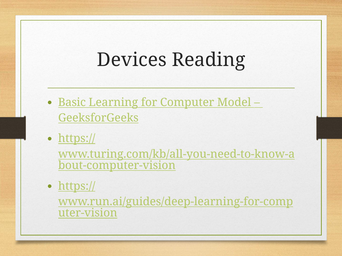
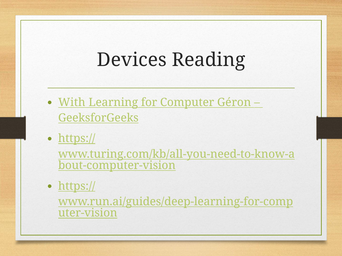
Basic: Basic -> With (72, 102)
Model: Model -> Géron (234, 102)
